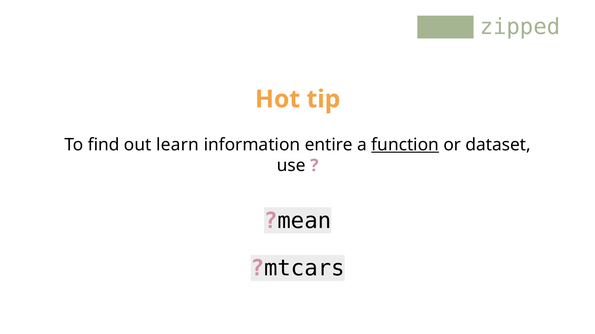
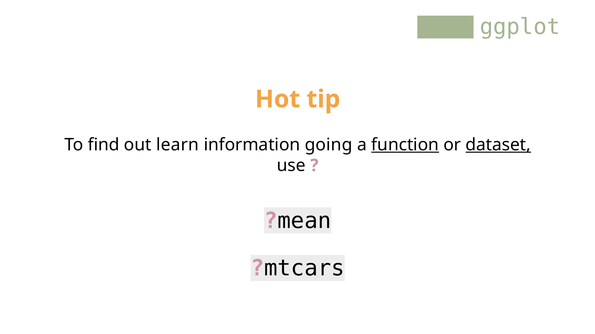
zipped: zipped -> ggplot (520, 27)
entire: entire -> going (329, 145)
dataset underline: none -> present (498, 145)
